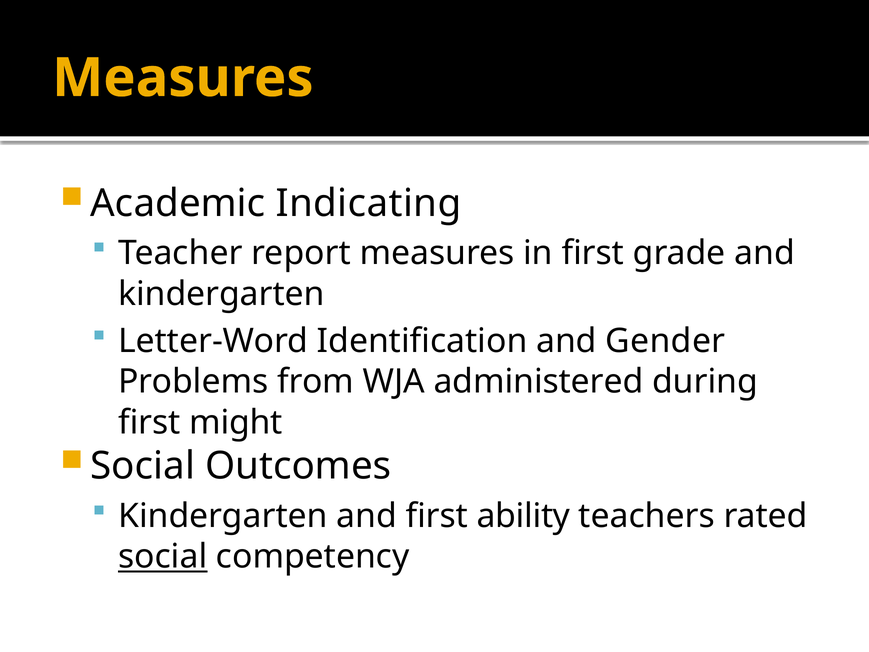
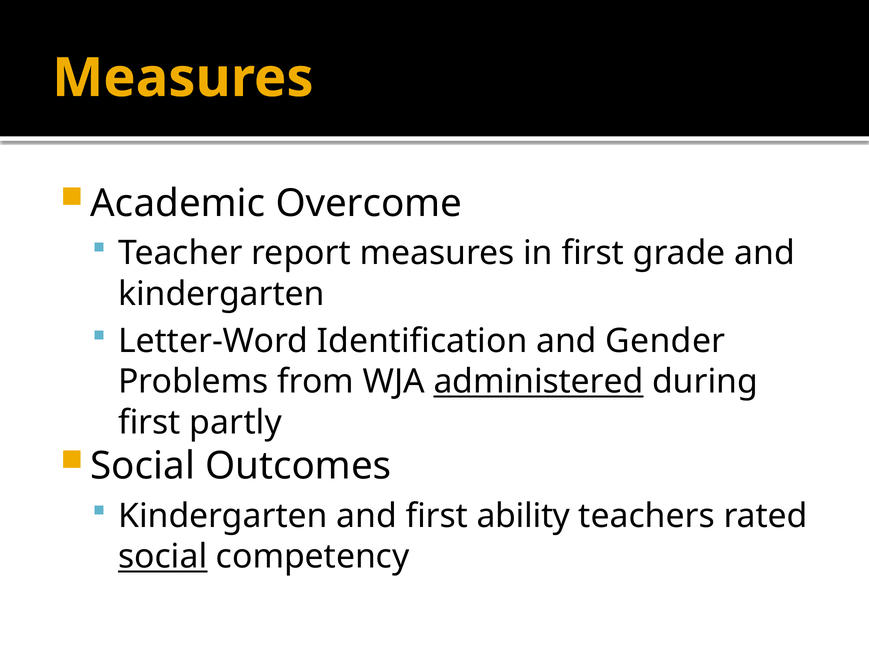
Indicating: Indicating -> Overcome (369, 203)
administered underline: none -> present (539, 382)
might: might -> partly (236, 422)
